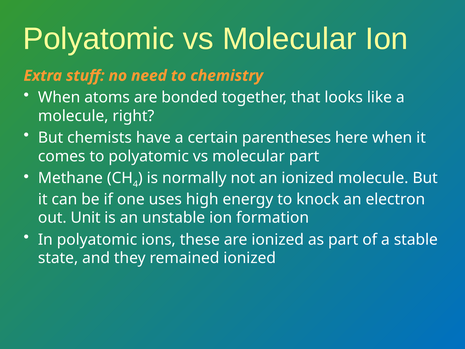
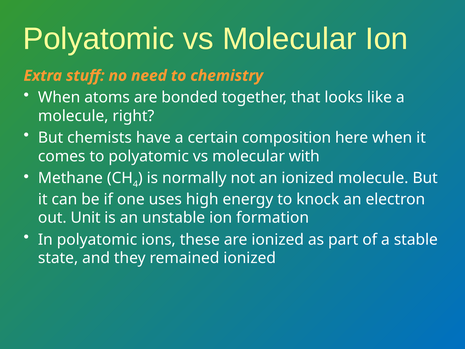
parentheses: parentheses -> composition (287, 138)
molecular part: part -> with (304, 156)
